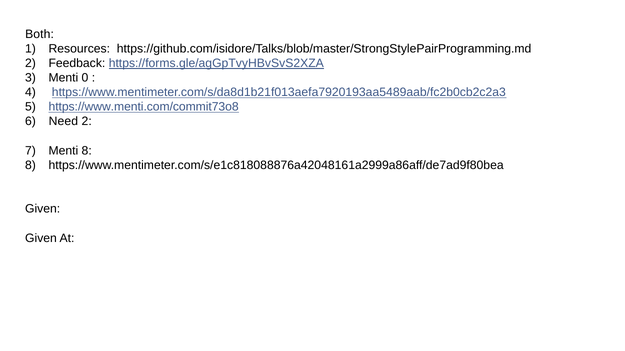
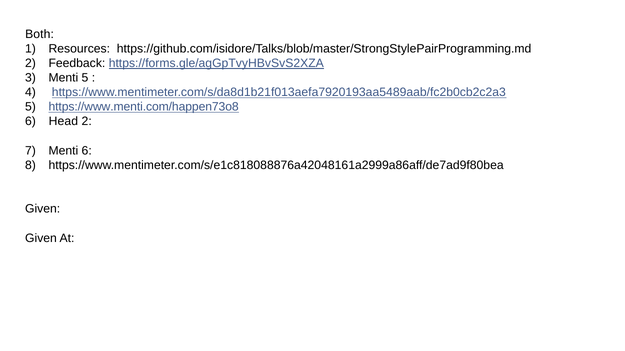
Menti 0: 0 -> 5 (85, 78)
https://www.menti.com/commit73o8: https://www.menti.com/commit73o8 -> https://www.menti.com/happen73o8 (144, 107)
Need: Need -> Head (63, 122)
Menti 8: 8 -> 6 (87, 151)
